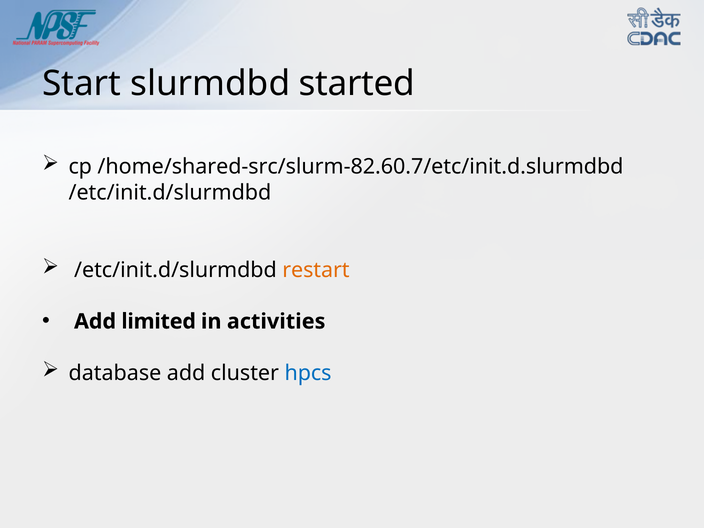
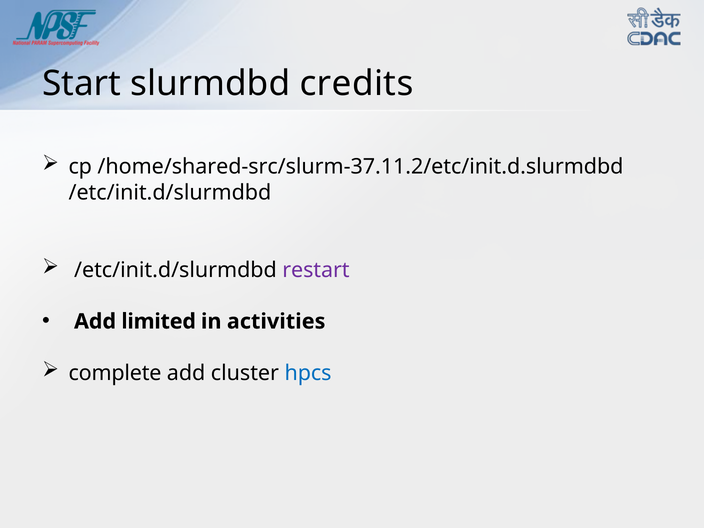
started: started -> credits (357, 83)
/home/shared-src/slurm-82.60.7/etc/init.d.slurmdbd: /home/shared-src/slurm-82.60.7/etc/init.d.slurmdbd -> /home/shared-src/slurm-37.11.2/etc/init.d.slurmdbd (360, 167)
restart colour: orange -> purple (316, 270)
database: database -> complete (115, 373)
